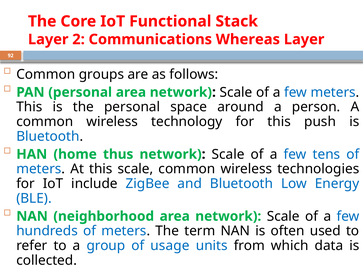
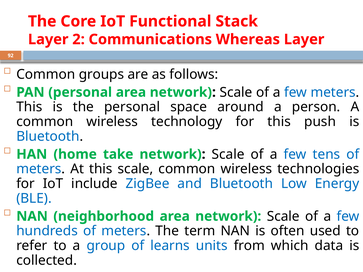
thus: thus -> take (118, 154)
usage: usage -> learns (170, 246)
